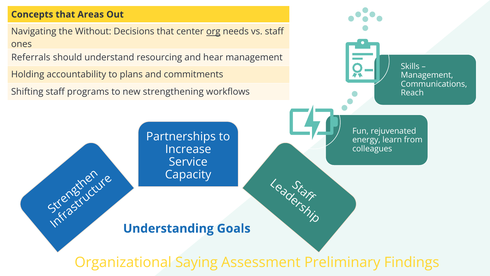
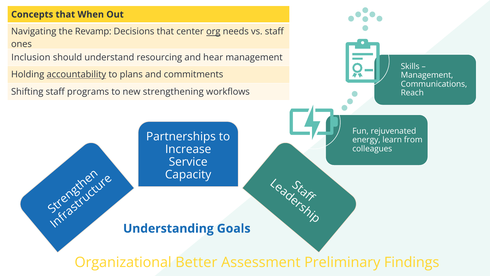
Areas: Areas -> When (91, 14)
Without: Without -> Revamp (93, 32)
Referrals: Referrals -> Inclusion (31, 57)
accountability underline: none -> present (76, 74)
Saying: Saying -> Better (196, 262)
